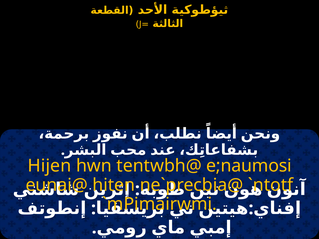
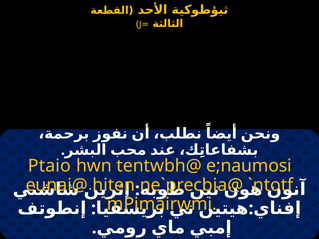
Hijen: Hijen -> Ptaio (49, 166)
